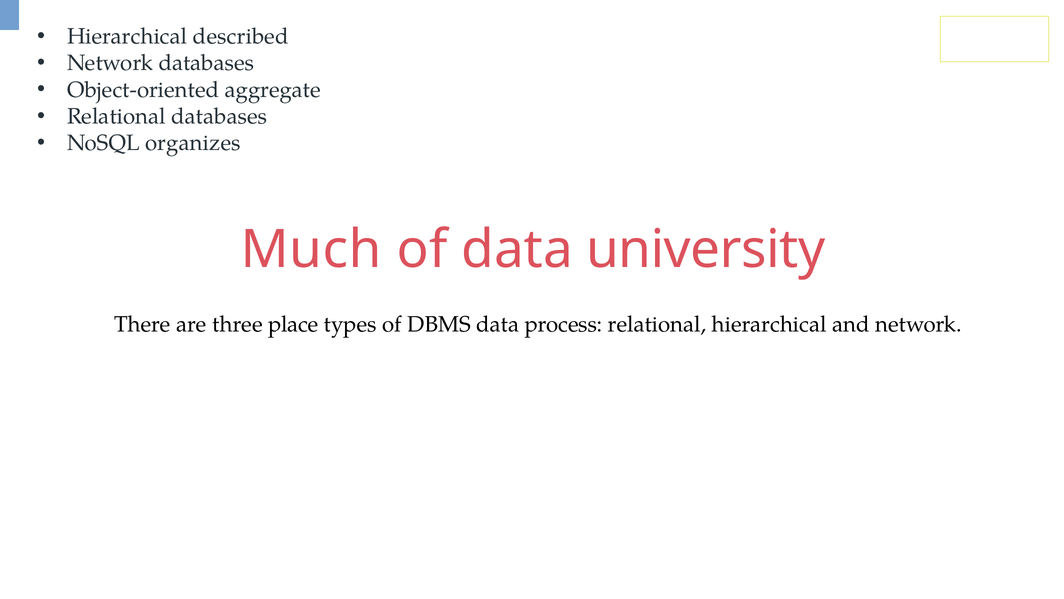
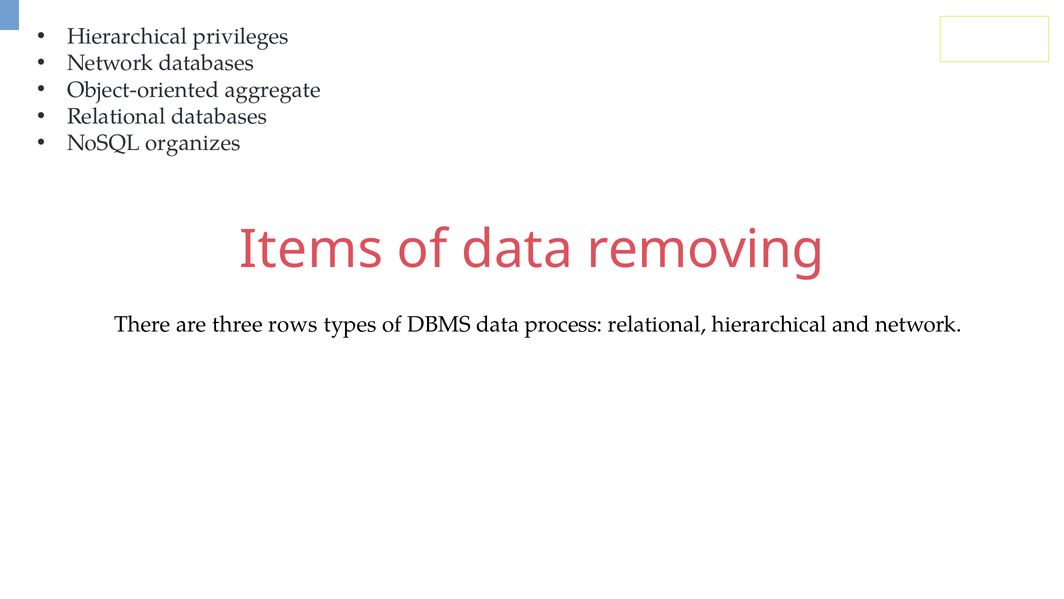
described: described -> privileges (241, 37)
Much: Much -> Items (311, 249)
university: university -> removing (706, 249)
place: place -> rows (293, 324)
